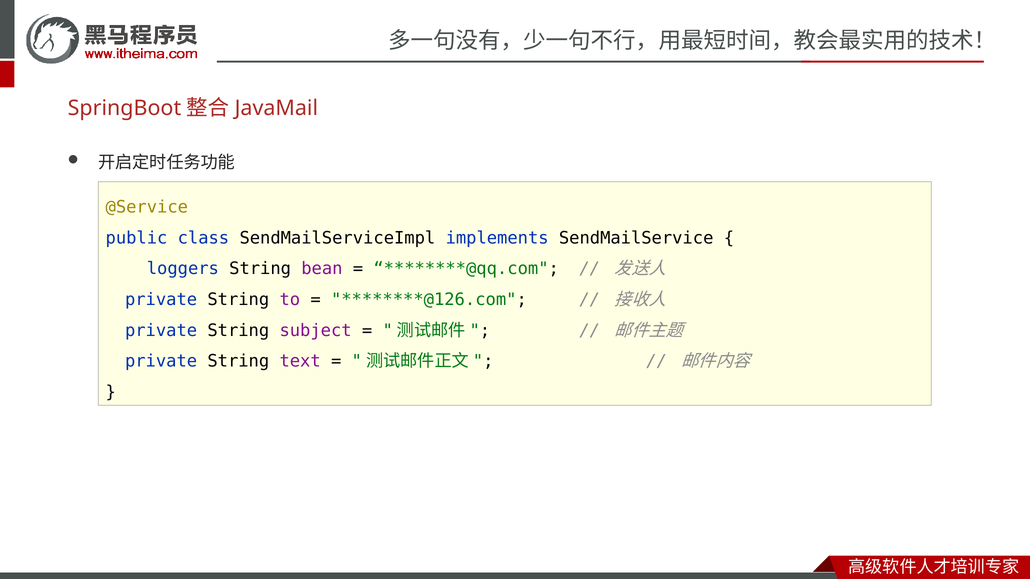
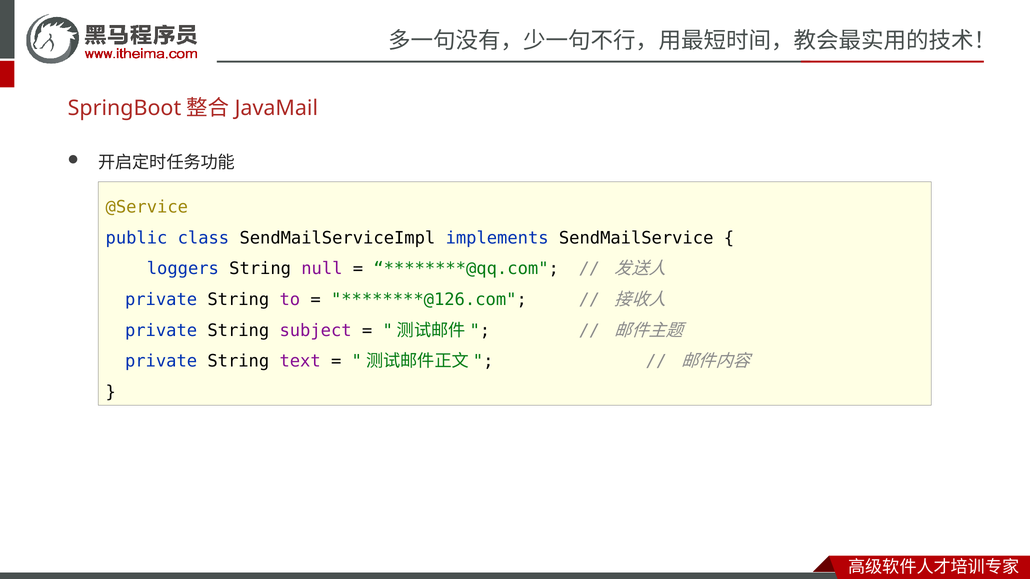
bean: bean -> null (322, 269)
